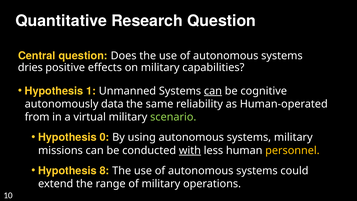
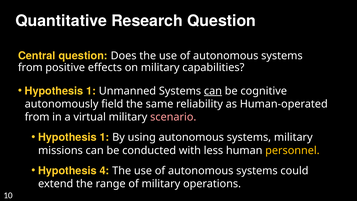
dries: dries -> from (30, 67)
data: data -> field (112, 104)
scenario colour: light green -> pink (173, 117)
0: 0 -> 1 (104, 137)
with underline: present -> none (190, 150)
8: 8 -> 4 (104, 171)
